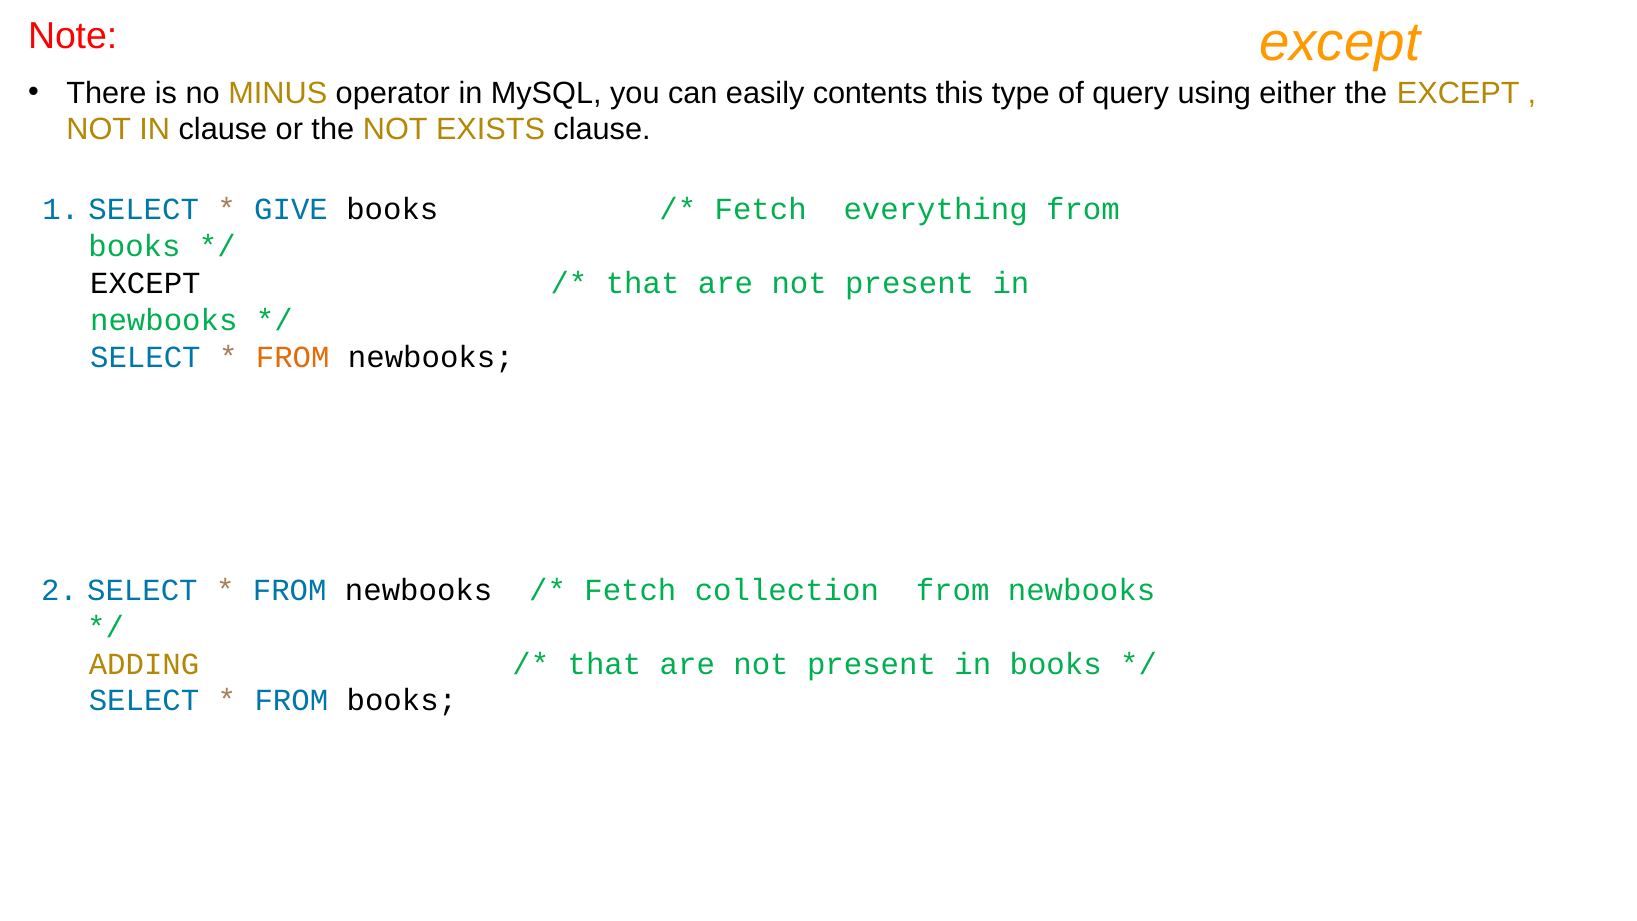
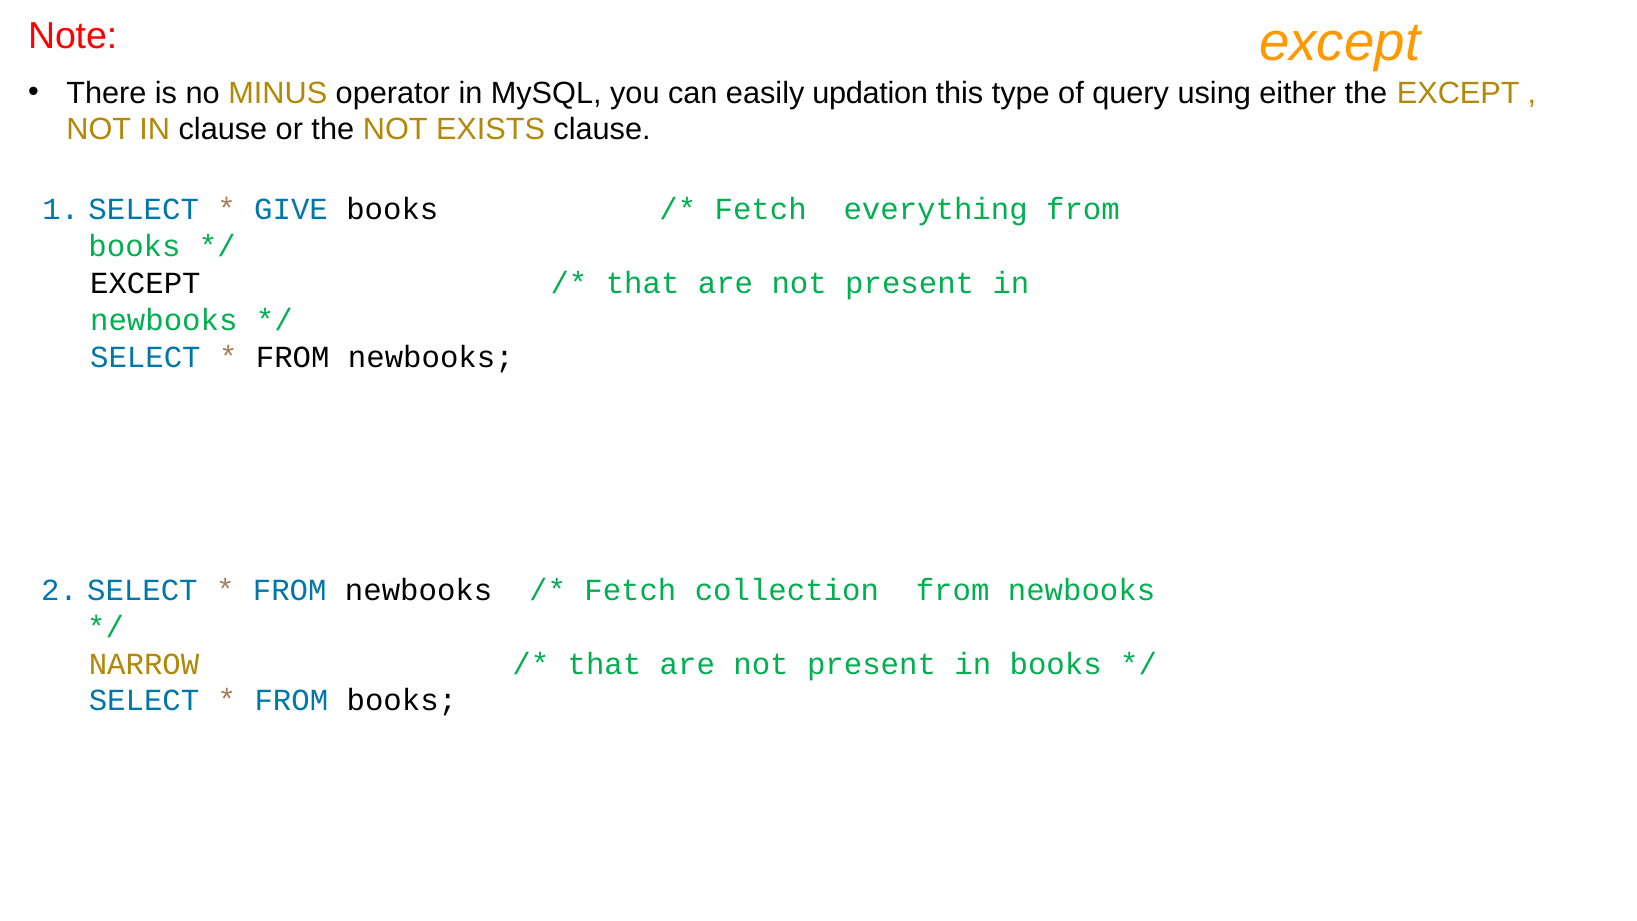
contents: contents -> updation (870, 93)
FROM colour: orange -> black (293, 357)
ADDING: ADDING -> NARROW (144, 664)
